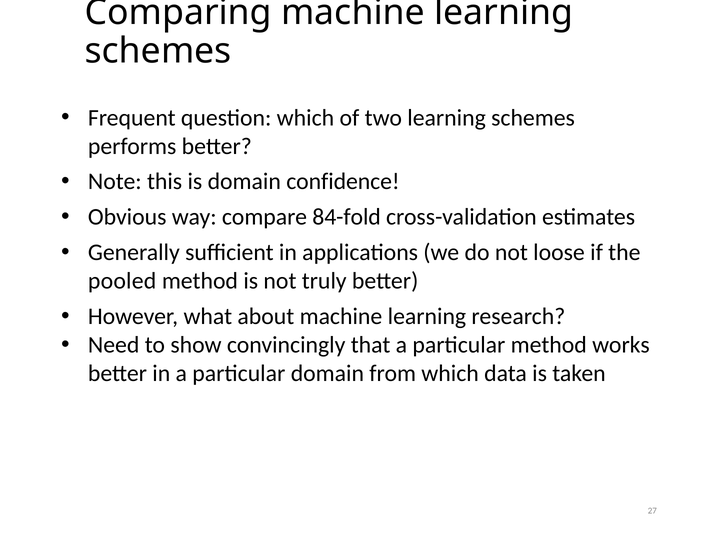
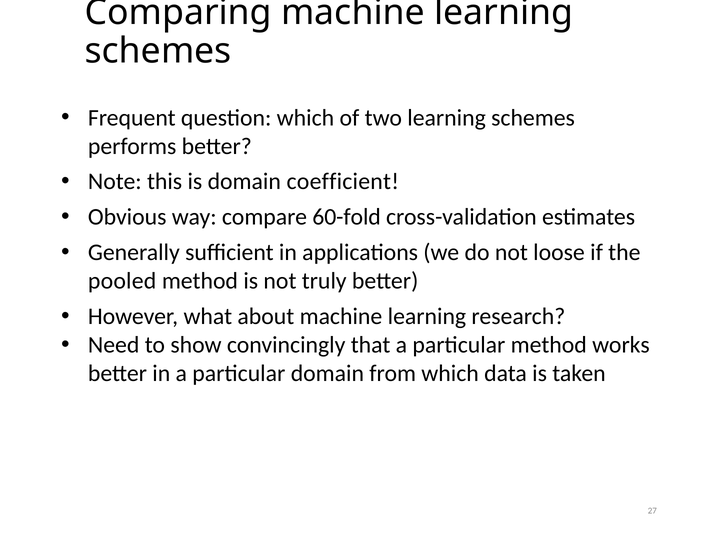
confidence: confidence -> coefficient (343, 182)
84-fold: 84-fold -> 60-fold (347, 217)
